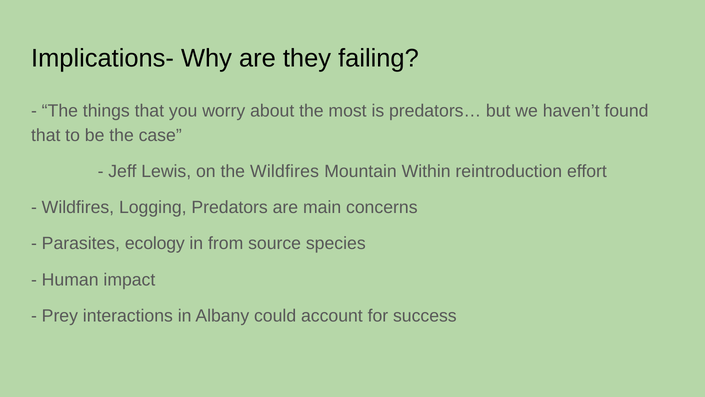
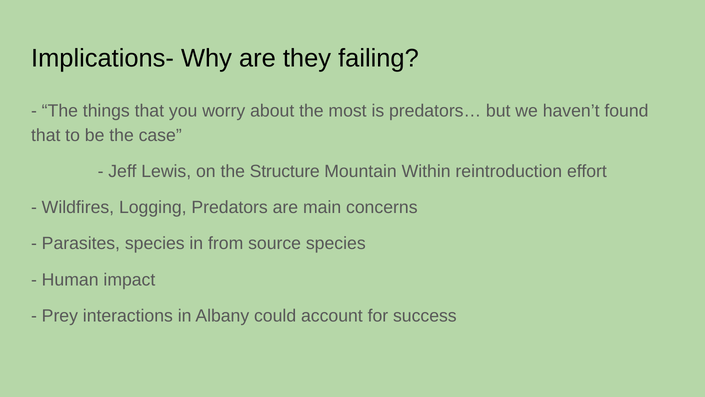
the Wildfires: Wildfires -> Structure (285, 171)
Parasites ecology: ecology -> species (155, 243)
